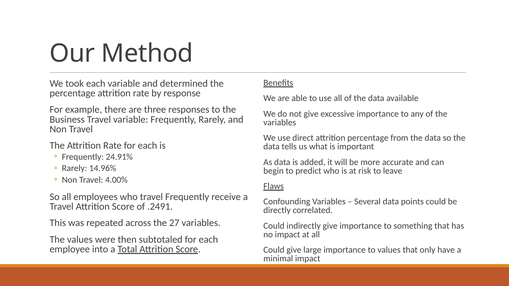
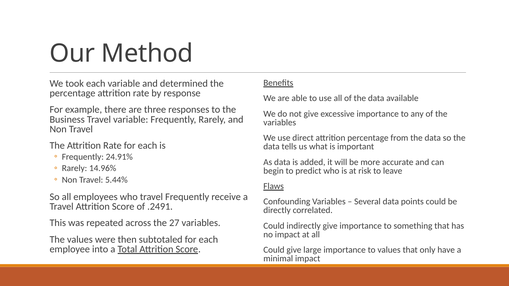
4.00%: 4.00% -> 5.44% (116, 180)
